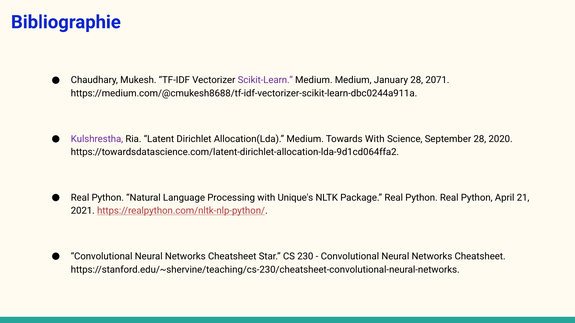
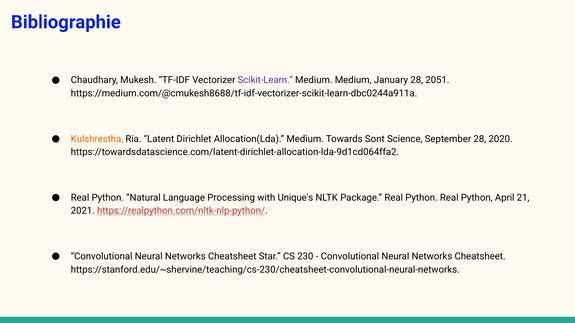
2071: 2071 -> 2051 (437, 80)
Kulshrestha colour: purple -> orange (97, 139)
Towards With: With -> Sont (375, 139)
